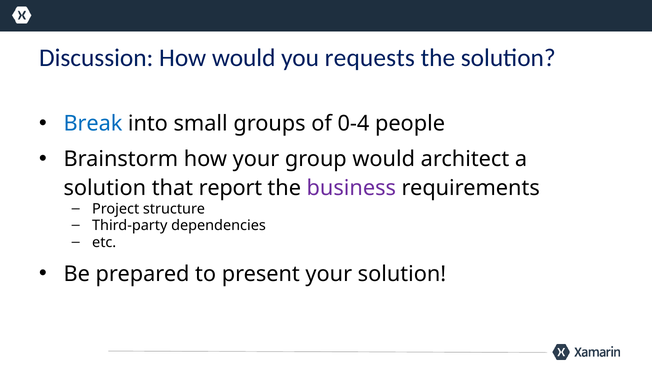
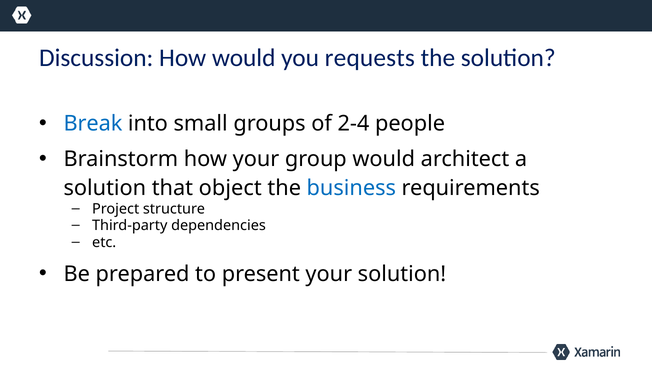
0-4: 0-4 -> 2-4 (353, 124)
report: report -> object (230, 188)
business colour: purple -> blue (351, 188)
